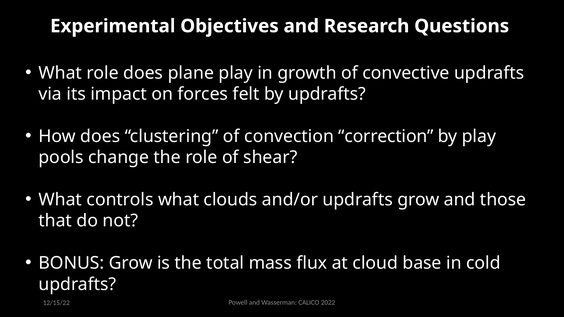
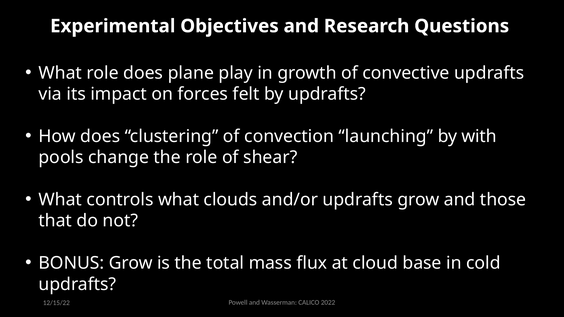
correction: correction -> launching (386, 136)
by play: play -> with (479, 136)
